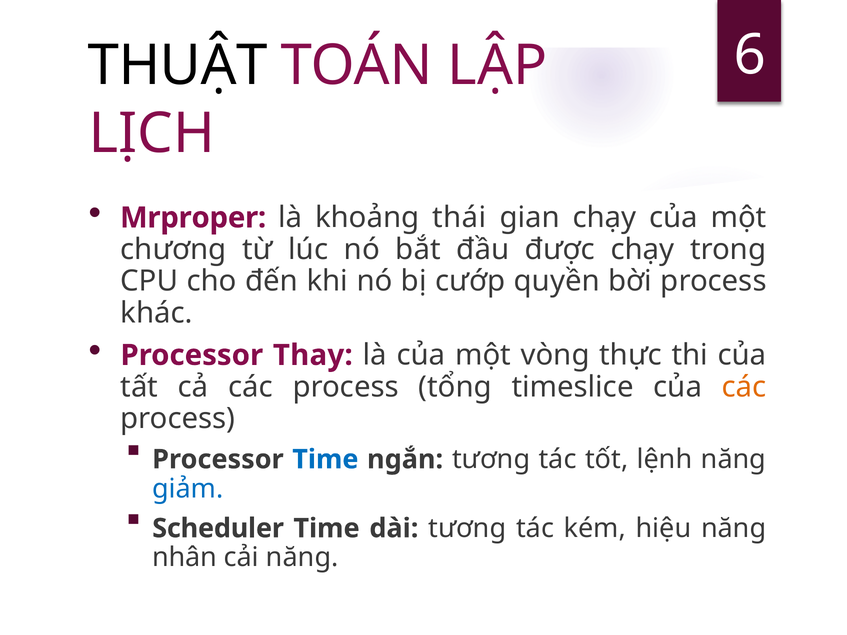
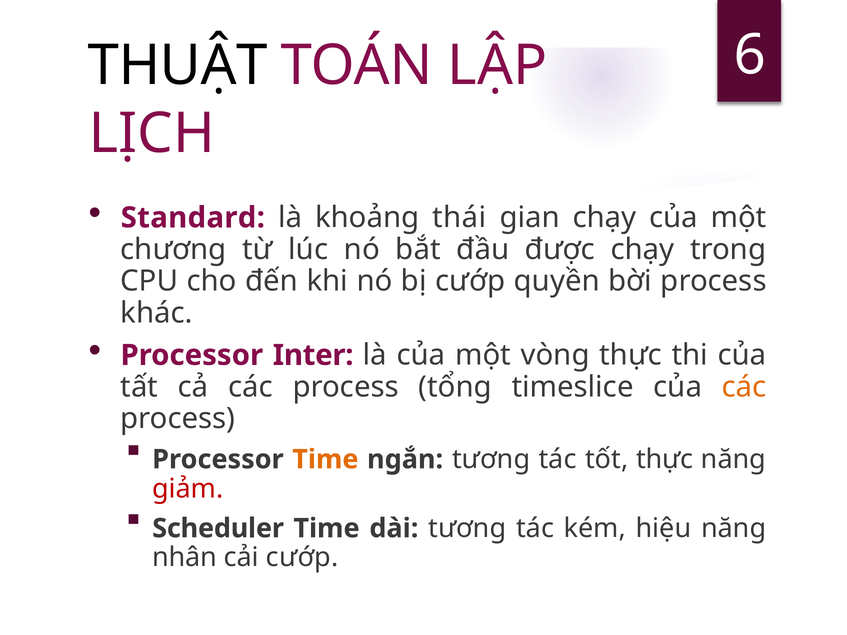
Mrproper: Mrproper -> Standard (193, 218)
Thay: Thay -> Inter (313, 355)
Time colour: blue -> orange (325, 460)
tốt lệnh: lệnh -> thực (665, 460)
giảm colour: blue -> red (188, 489)
cải năng: năng -> cướp (302, 558)
